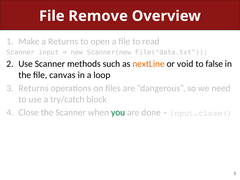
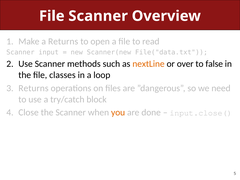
File Remove: Remove -> Scanner (98, 16)
void: void -> over (185, 64)
canvas: canvas -> classes (62, 75)
you colour: green -> orange (118, 112)
